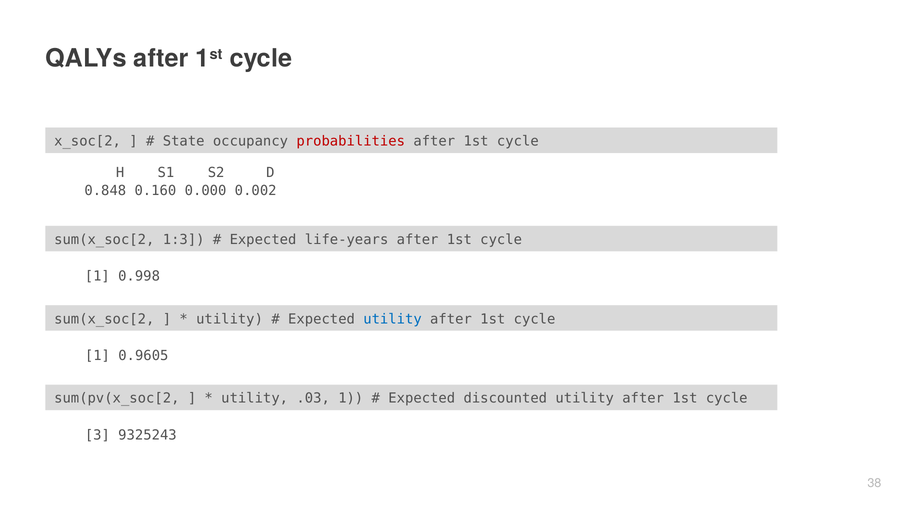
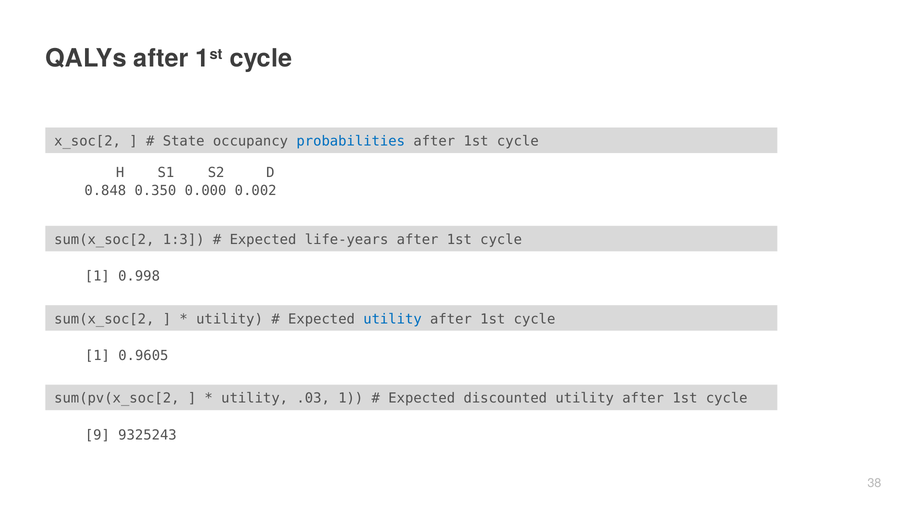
probabilities colour: red -> blue (351, 141)
0.160: 0.160 -> 0.350 (155, 191)
3: 3 -> 9 (97, 435)
